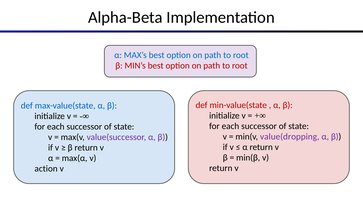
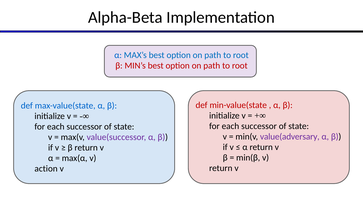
value(dropping: value(dropping -> value(adversary (290, 137)
